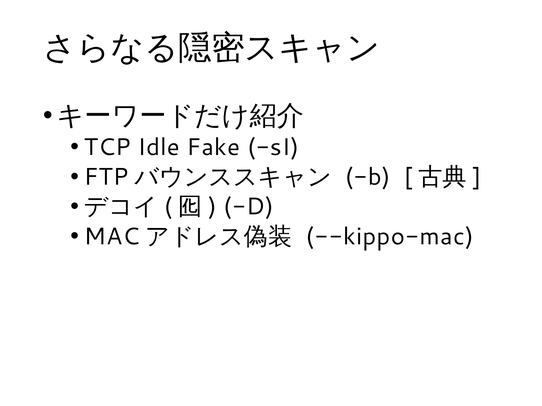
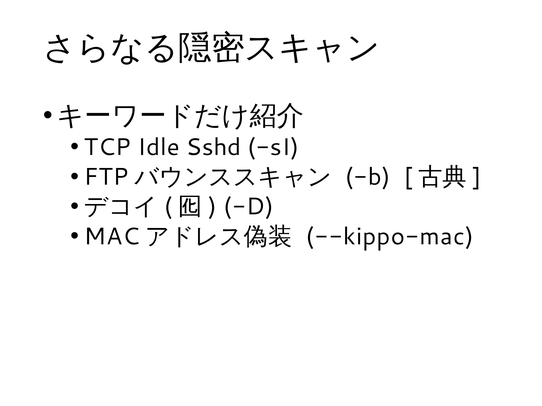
Fake: Fake -> Sshd (214, 147)
